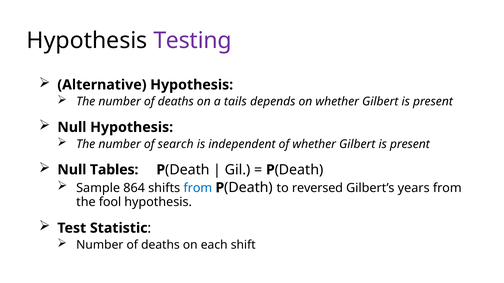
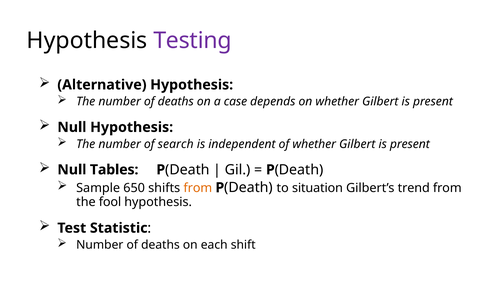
tails: tails -> case (235, 102)
864: 864 -> 650 (134, 188)
from colour: blue -> orange (198, 188)
reversed: reversed -> situation (317, 188)
years: years -> trend (414, 188)
